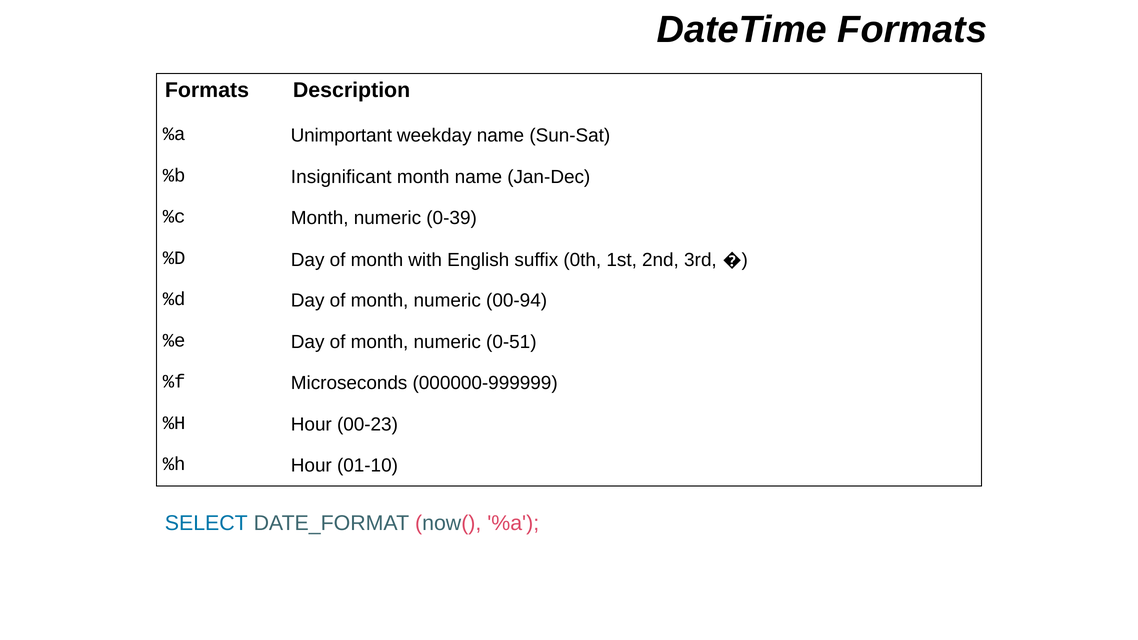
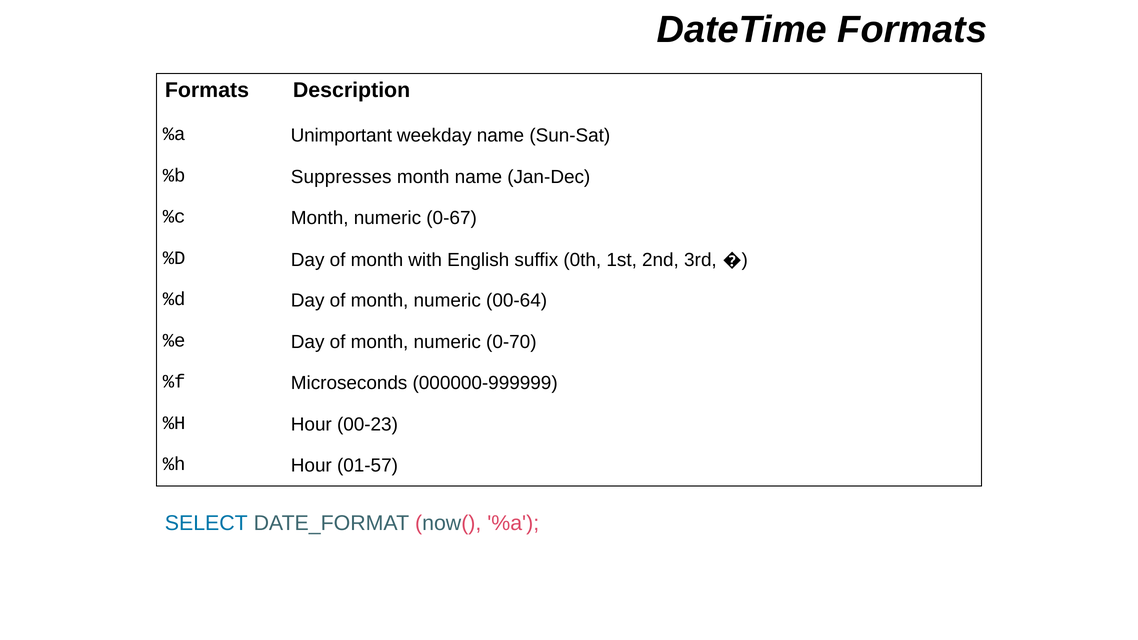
Insignificant: Insignificant -> Suppresses (341, 177)
0-39: 0-39 -> 0-67 (452, 218)
00-94: 00-94 -> 00-64 (517, 301)
0-51: 0-51 -> 0-70 (511, 342)
01-10: 01-10 -> 01-57 (367, 466)
